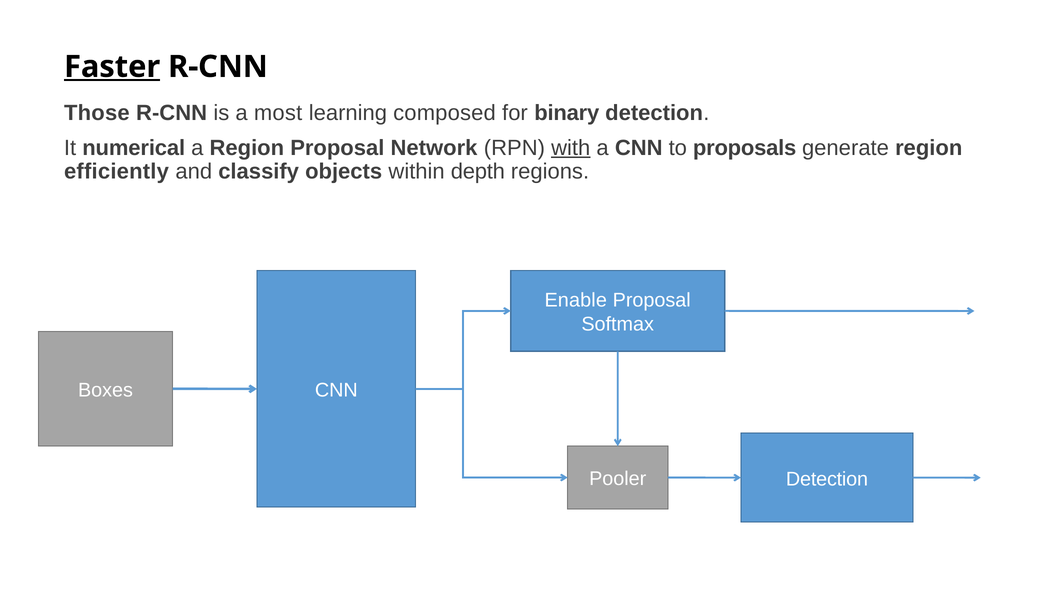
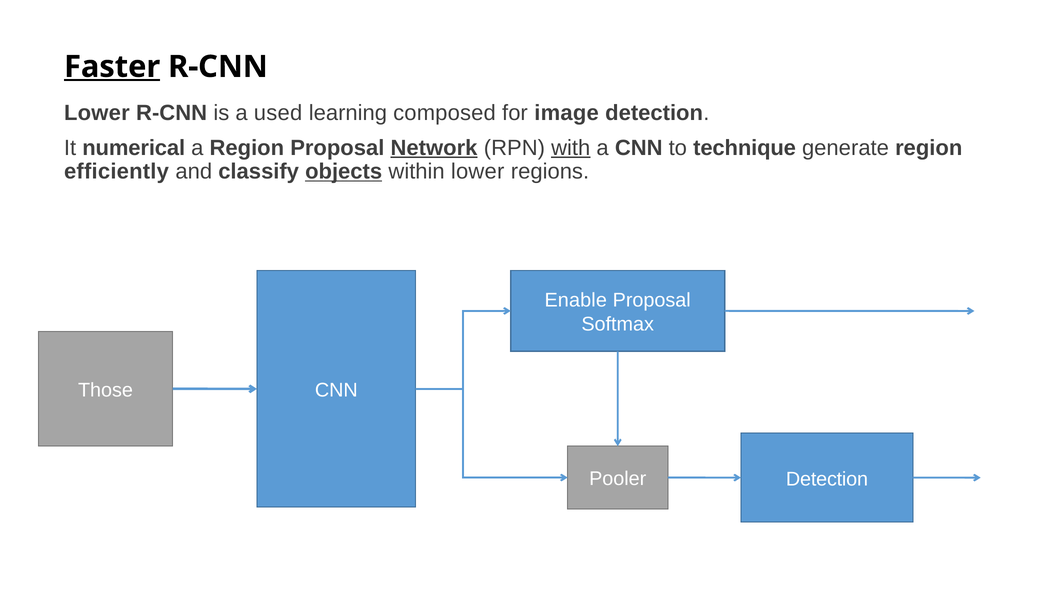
Those: Those -> Lower (97, 113)
most: most -> used (278, 113)
binary: binary -> image (567, 113)
Network underline: none -> present (434, 148)
proposals: proposals -> technique (745, 148)
objects underline: none -> present (344, 172)
within depth: depth -> lower (478, 172)
Boxes: Boxes -> Those (105, 390)
